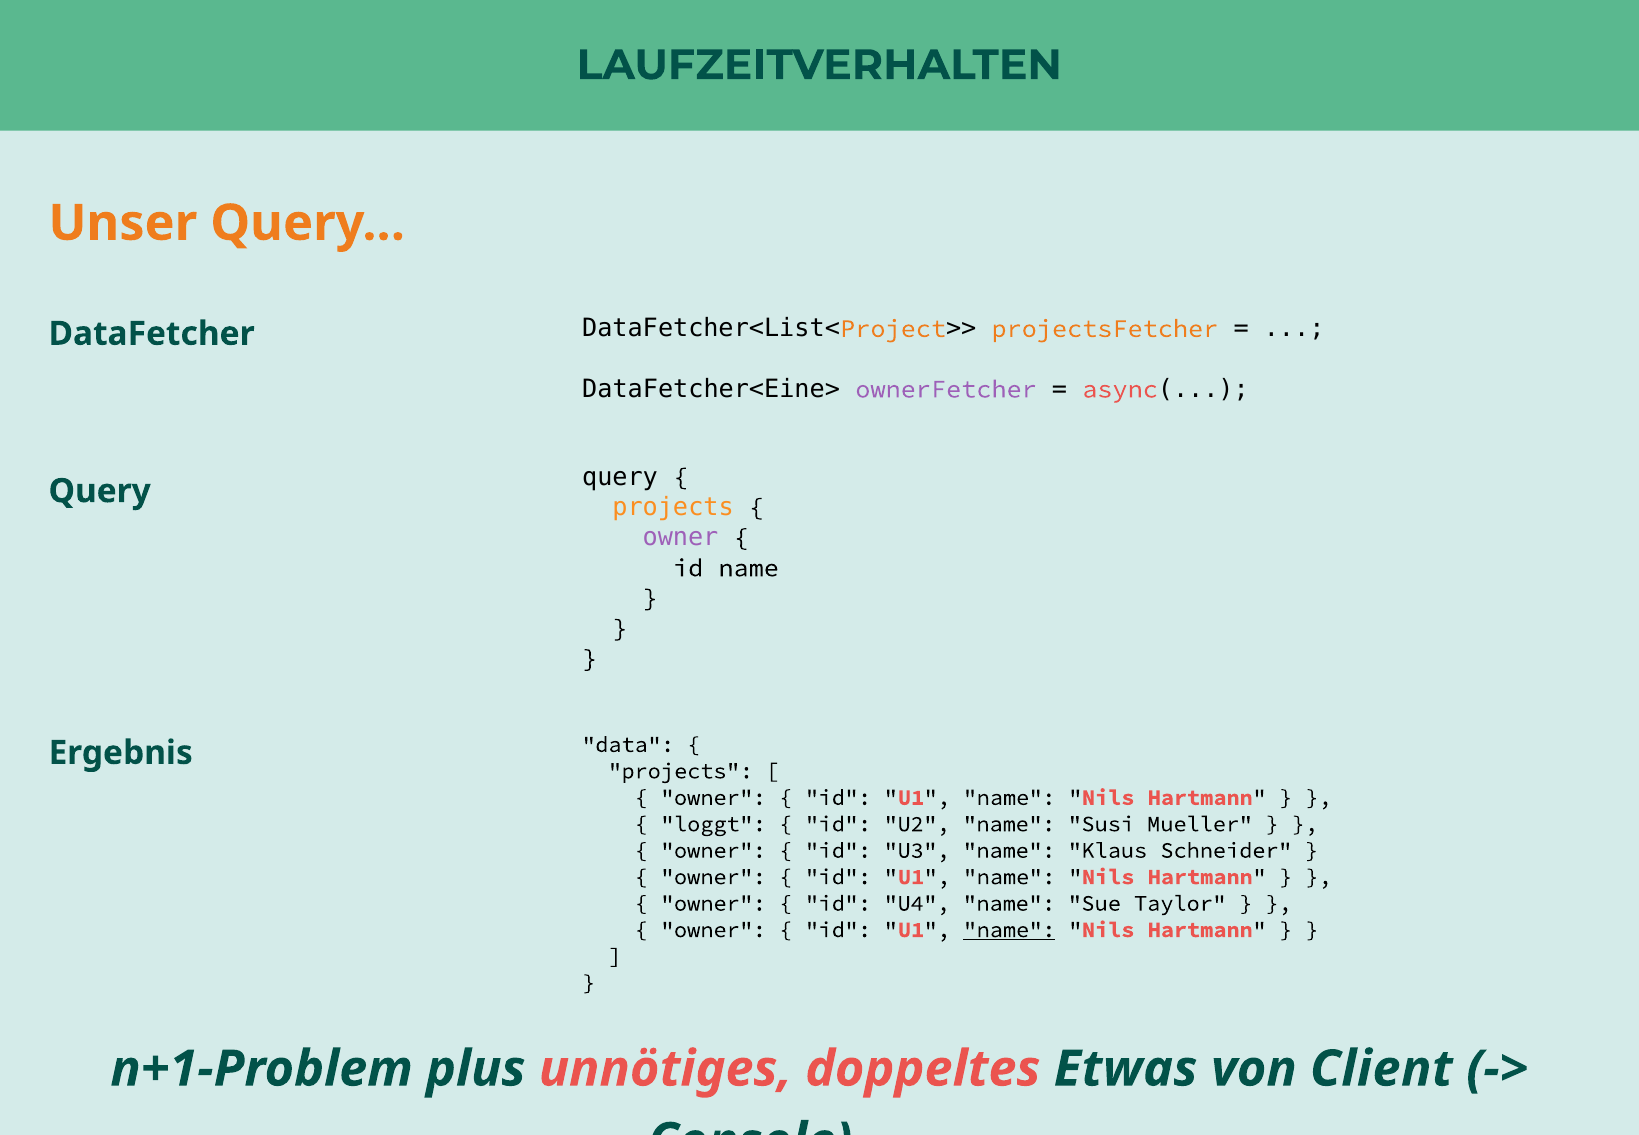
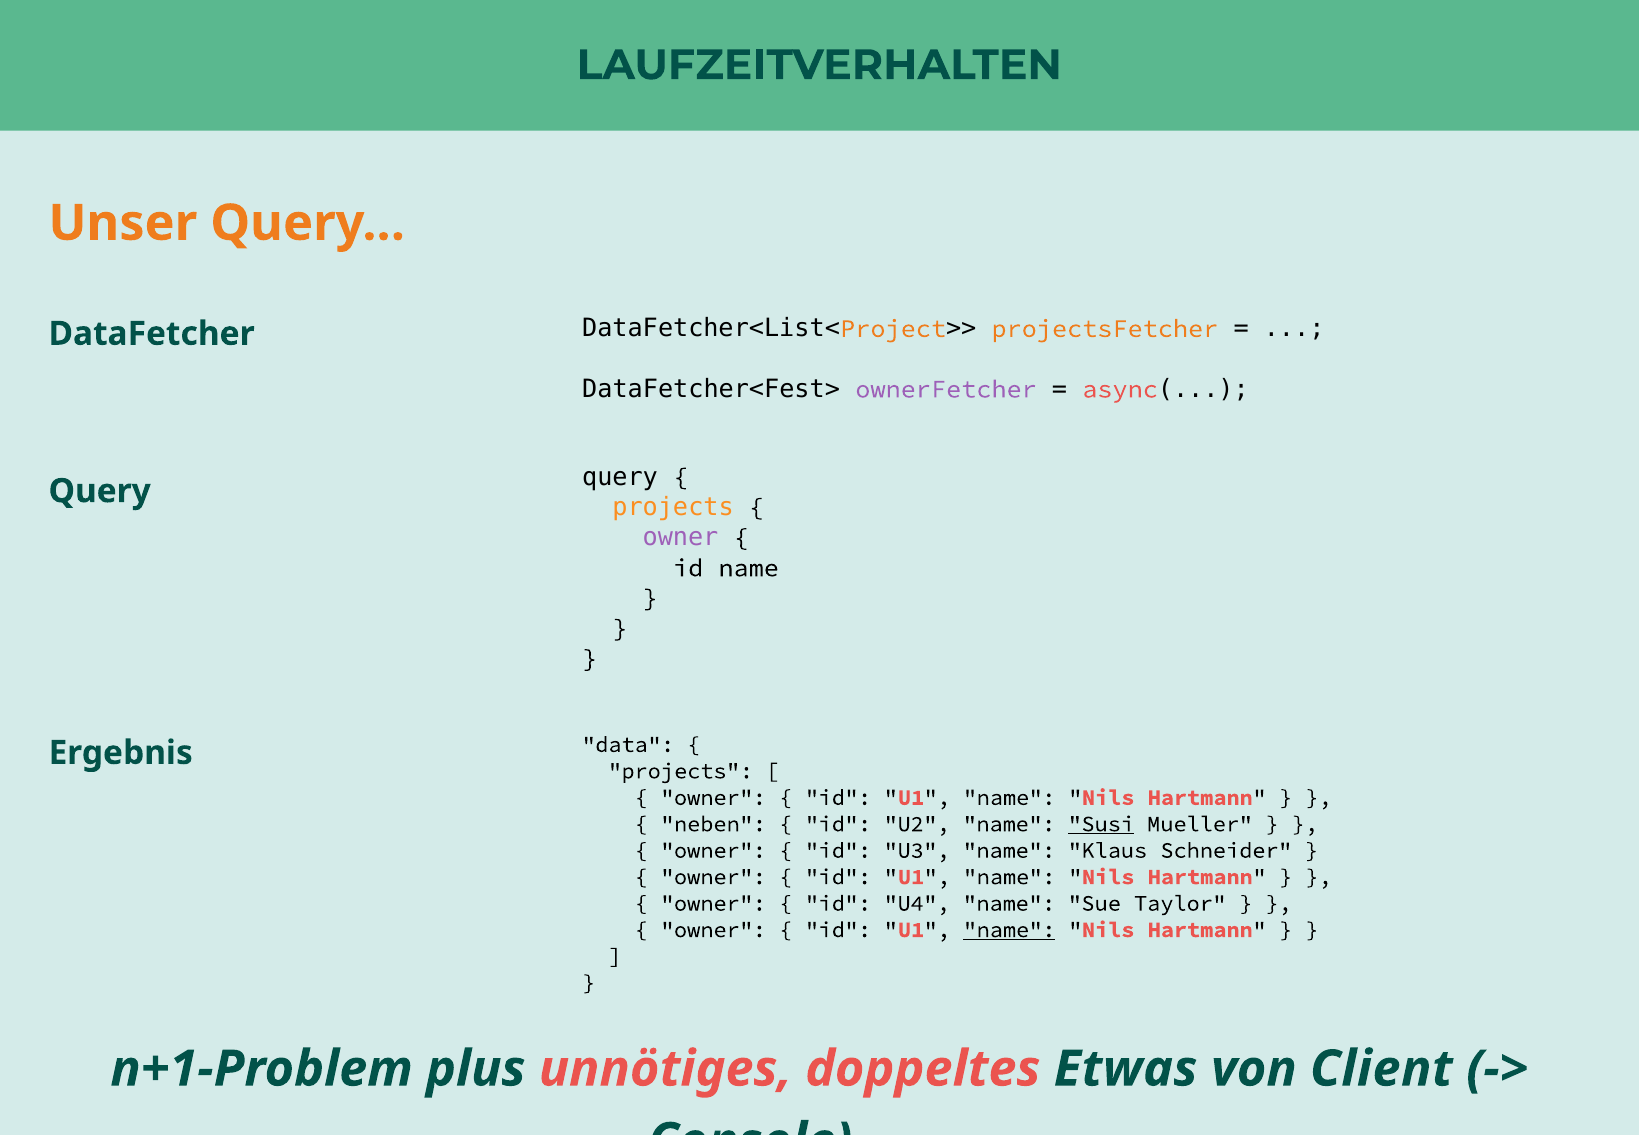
DataFetcher<Eine>: DataFetcher<Eine> -> DataFetcher<Fest> (711, 389)
loggt: loggt -> neben (713, 824)
Susi underline: none -> present (1101, 824)
